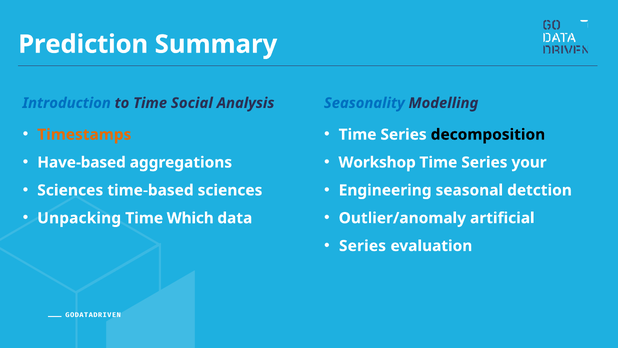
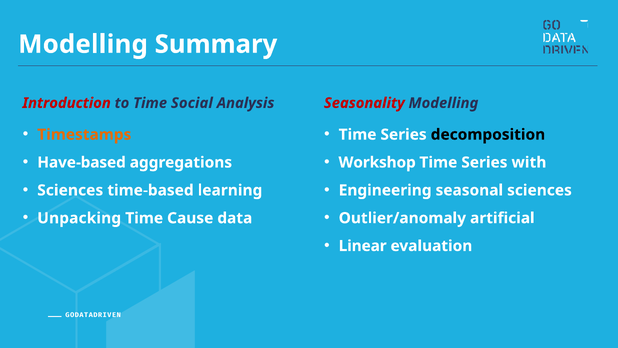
Prediction: Prediction -> Modelling (83, 44)
Introduction colour: blue -> red (67, 103)
Seasonality colour: blue -> red (364, 103)
your: your -> with (529, 162)
seasonal detction: detction -> sciences (539, 190)
time-based sciences: sciences -> learning (230, 190)
Which: Which -> Cause (190, 218)
Series: Series -> Linear (363, 246)
